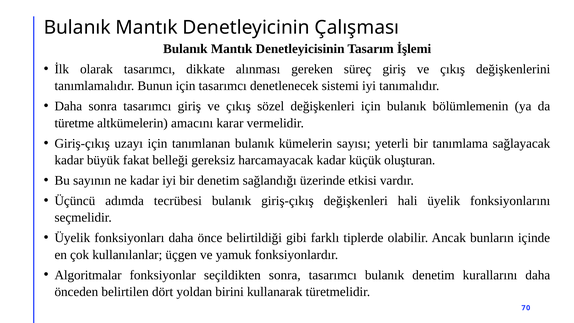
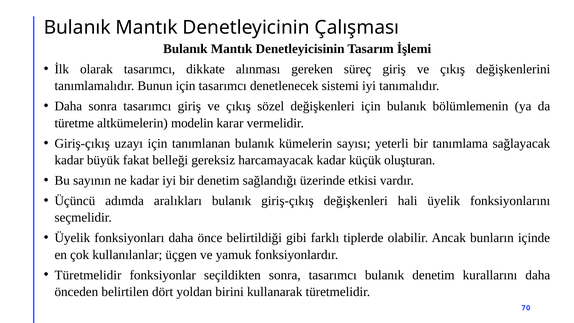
amacını: amacını -> modelin (192, 123)
tecrübesi: tecrübesi -> aralıkları (178, 201)
Algoritmalar: Algoritmalar -> Türetmelidir (88, 275)
